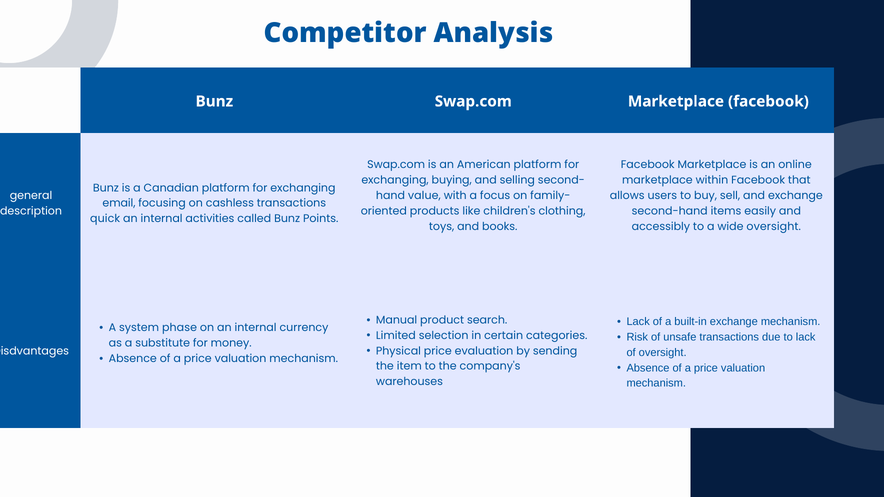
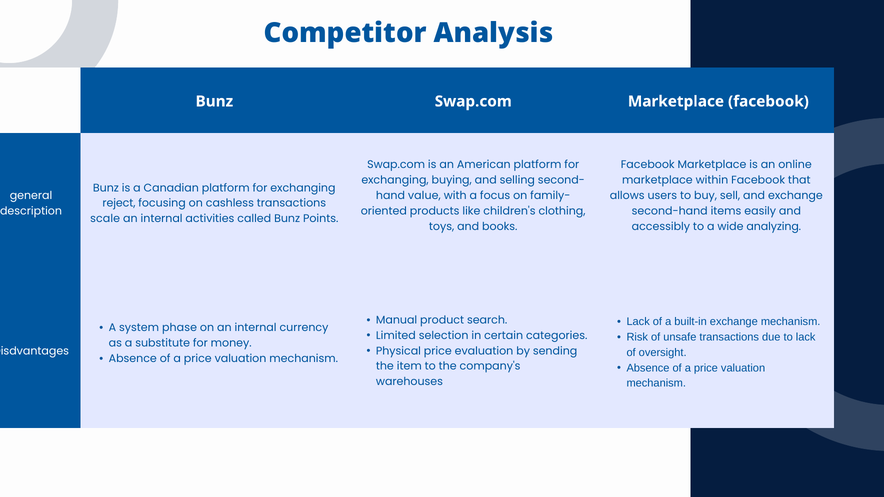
email: email -> reject (119, 203)
quick: quick -> scale (105, 219)
wide oversight: oversight -> analyzing (774, 227)
